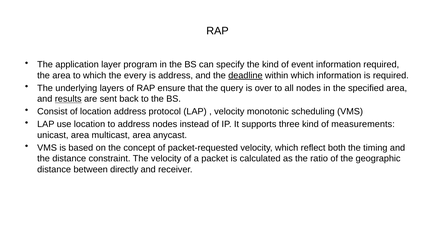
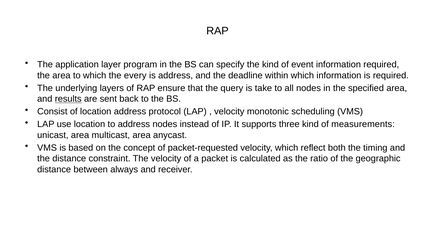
deadline underline: present -> none (245, 76)
over: over -> take (263, 88)
directly: directly -> always (124, 170)
